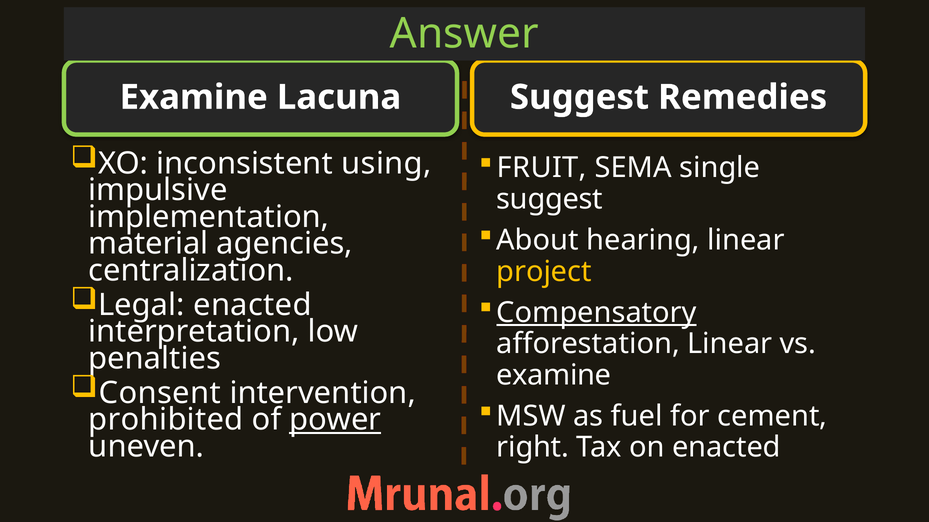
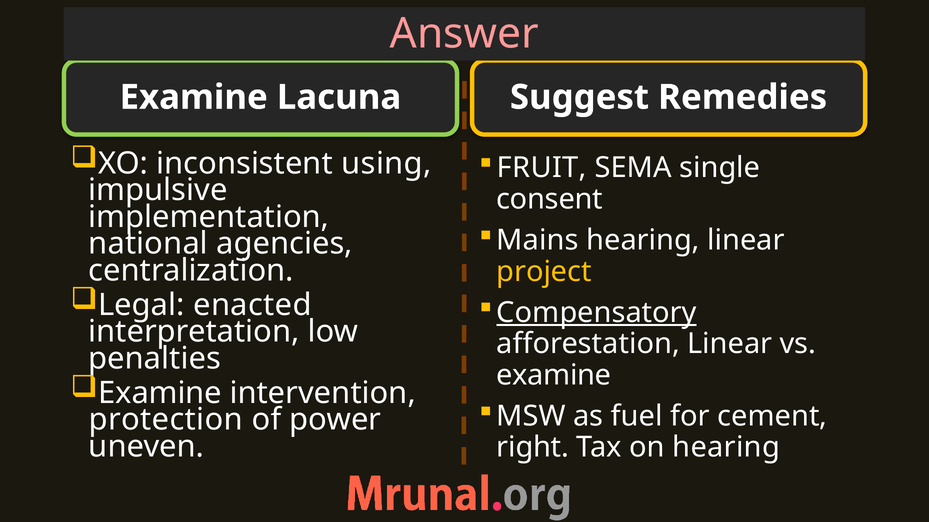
Answer colour: light green -> pink (464, 34)
suggest: suggest -> consent (550, 199)
About: About -> Mains (538, 240)
material: material -> national (148, 244)
Consent: Consent -> Examine (160, 393)
prohibited: prohibited -> protection (166, 420)
power underline: present -> none (335, 420)
on enacted: enacted -> hearing (726, 448)
